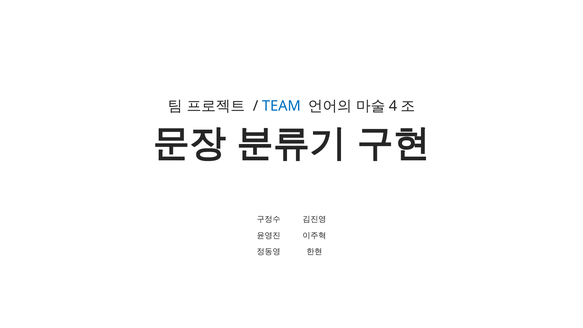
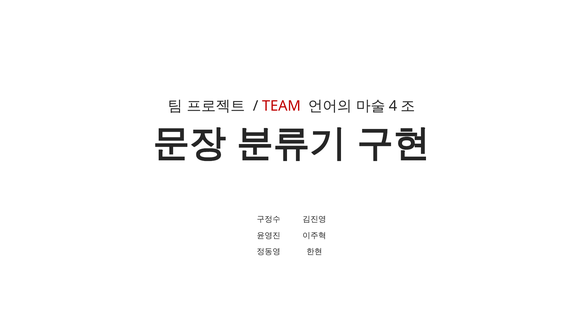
TEAM colour: blue -> red (281, 106)
